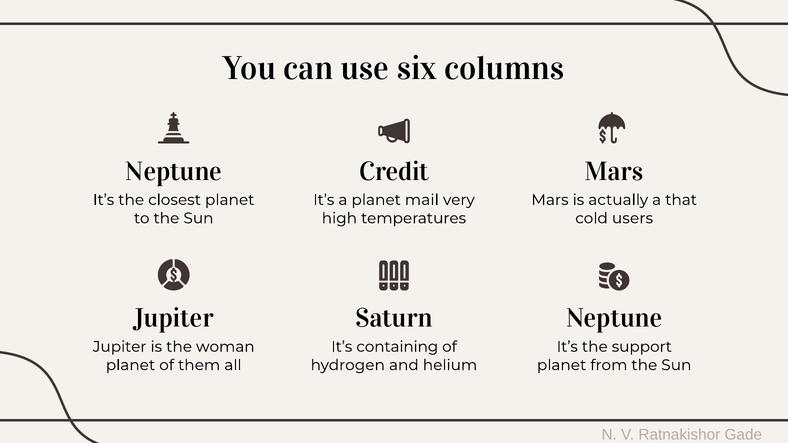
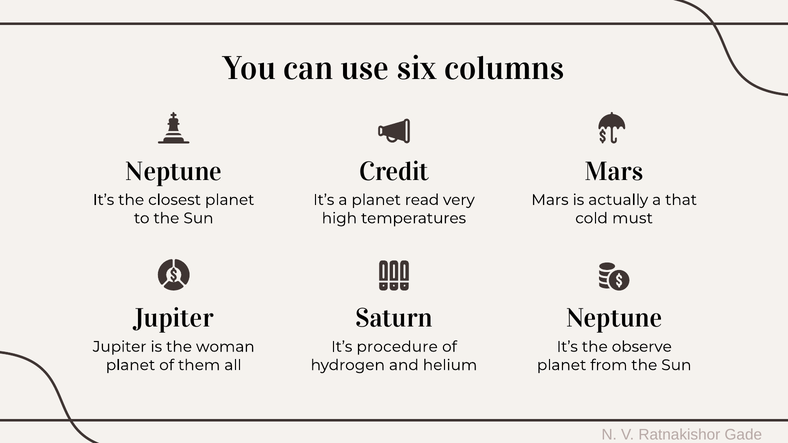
mail: mail -> read (422, 200)
users: users -> must (632, 218)
containing: containing -> procedure (397, 347)
support: support -> observe (642, 347)
